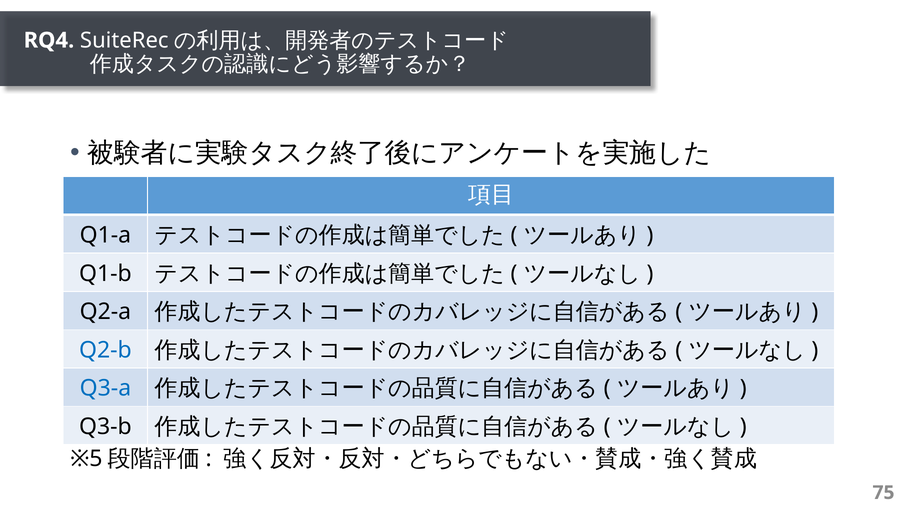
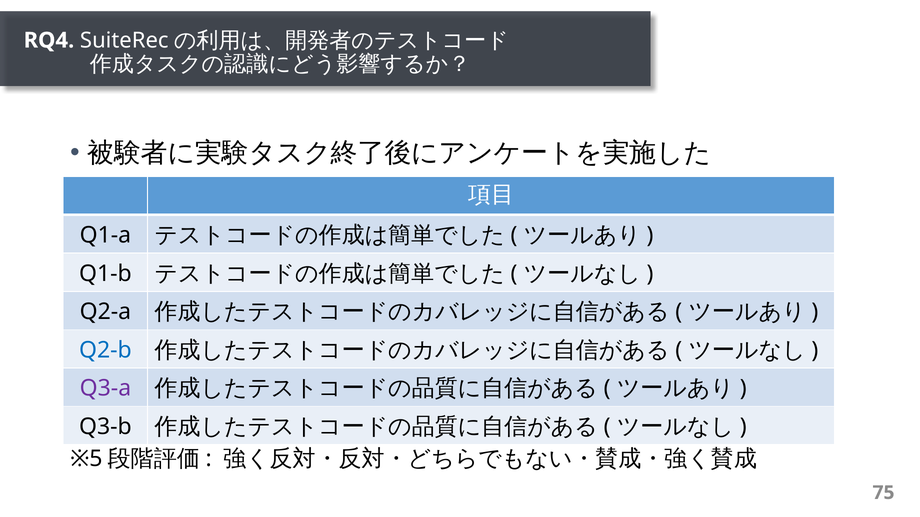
Q3-a colour: blue -> purple (105, 389)
